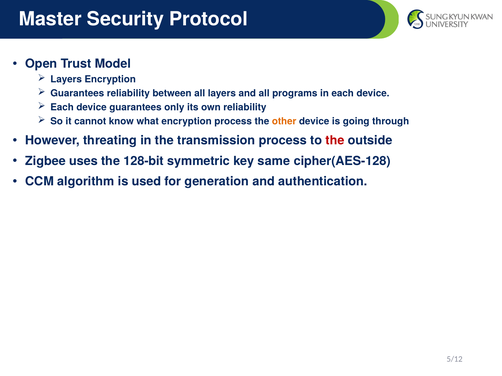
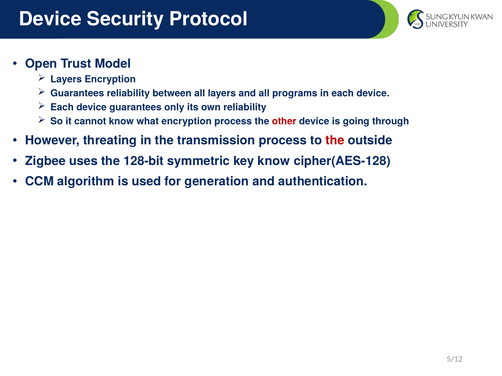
Master: Master -> Device (50, 19)
other colour: orange -> red (284, 122)
key same: same -> know (274, 161)
